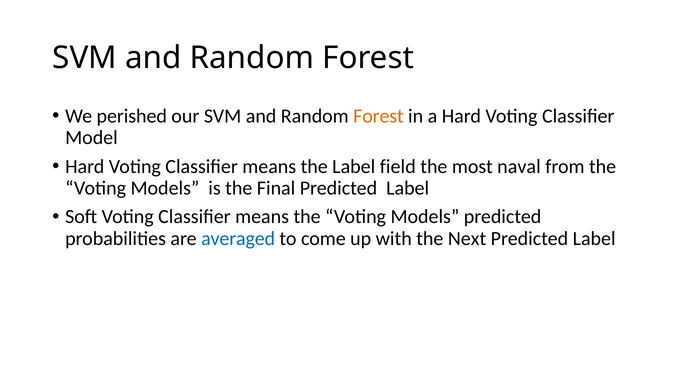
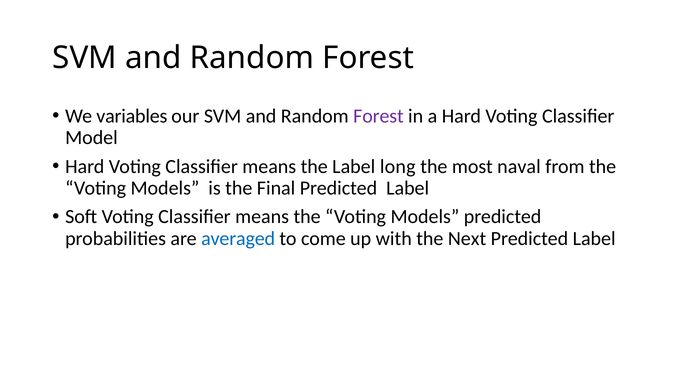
perished: perished -> variables (132, 116)
Forest colour: orange -> purple (378, 116)
field: field -> long (398, 166)
